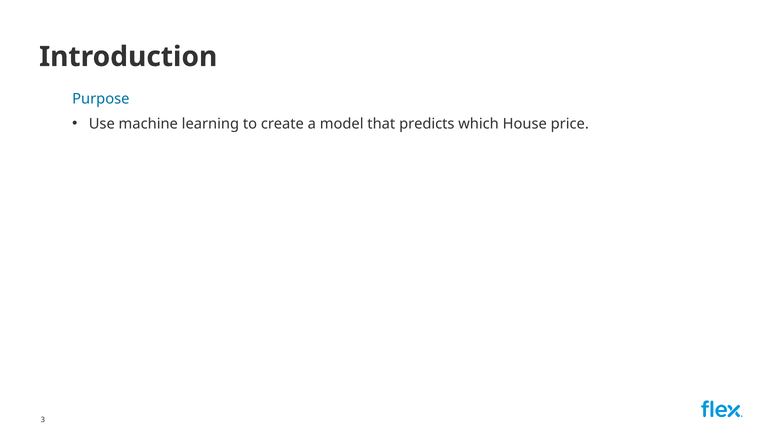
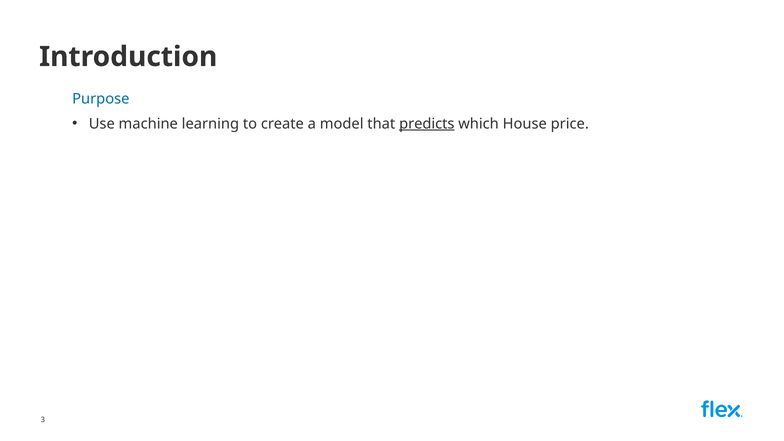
predicts underline: none -> present (427, 124)
